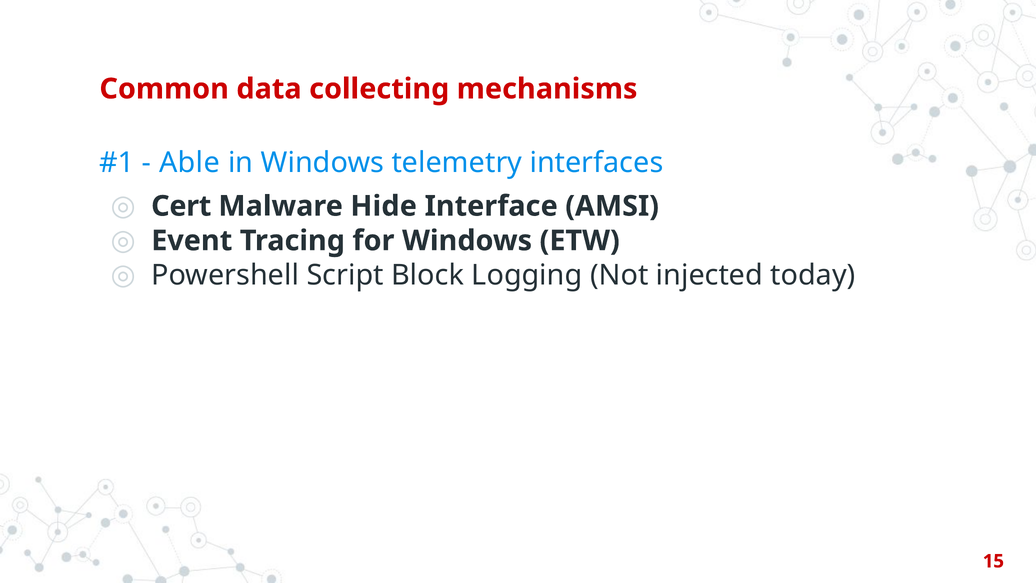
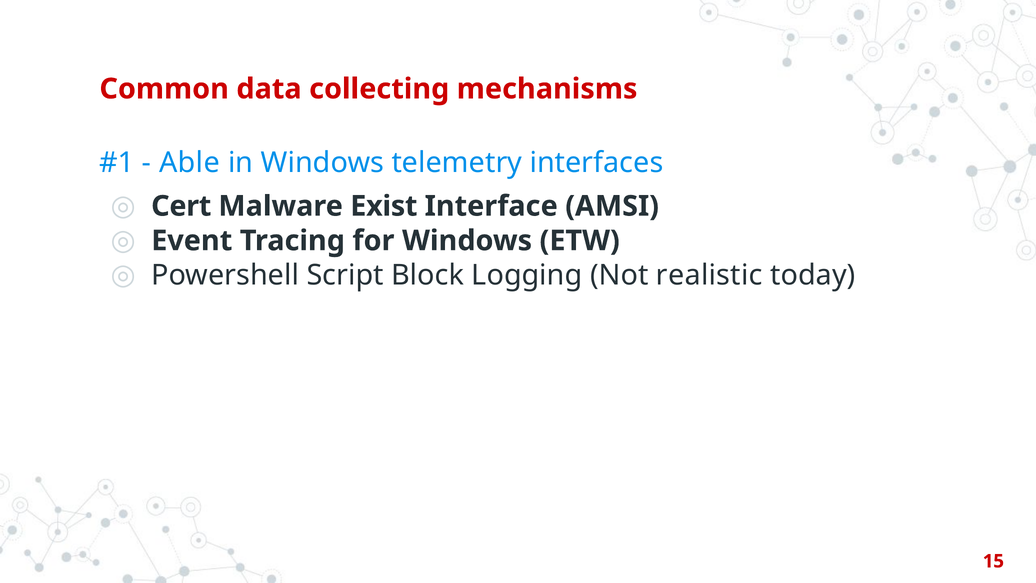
Hide: Hide -> Exist (384, 206)
injected: injected -> realistic (709, 275)
